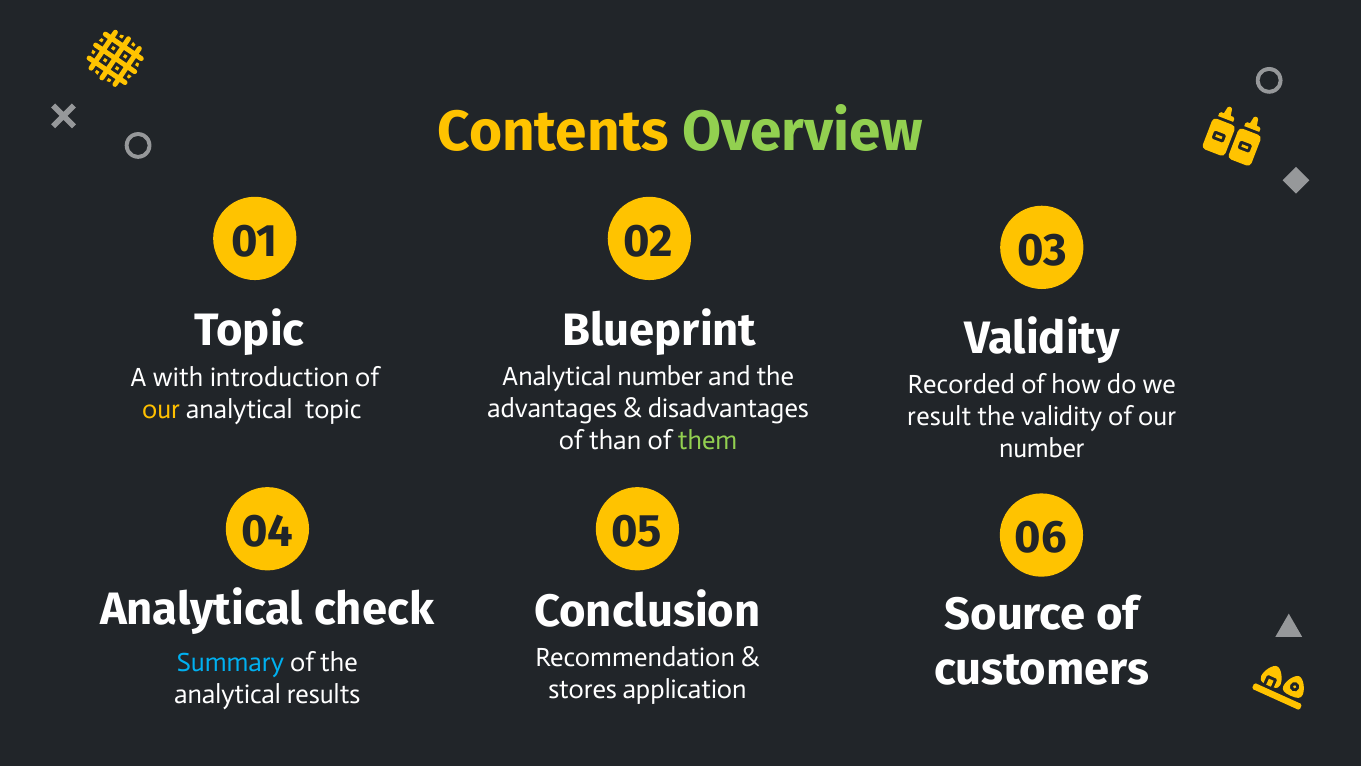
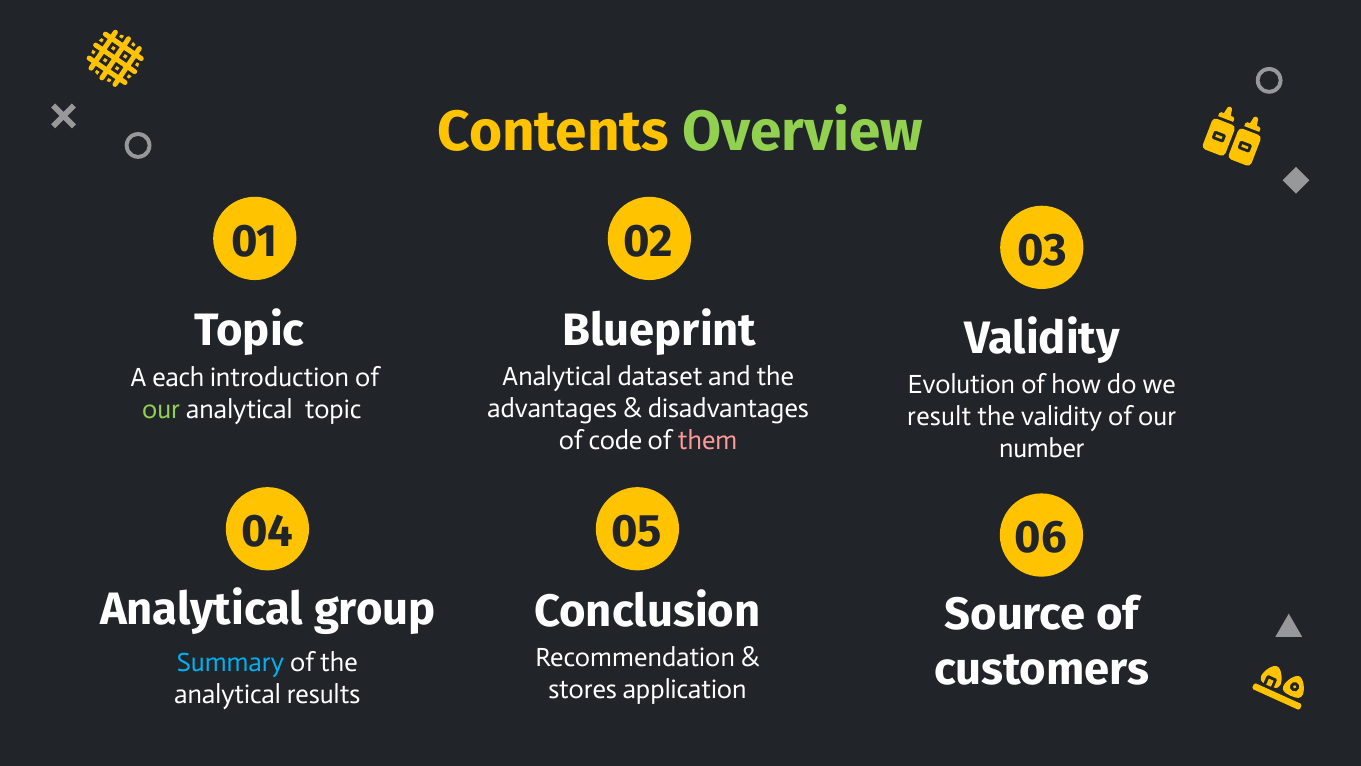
Analytical number: number -> dataset (660, 377)
with: with -> each (178, 377)
Recorded: Recorded -> Evolution (961, 385)
our colour: yellow -> light green (161, 409)
than: than -> code (615, 440)
them colour: light green -> pink (708, 440)
check: check -> group (375, 609)
